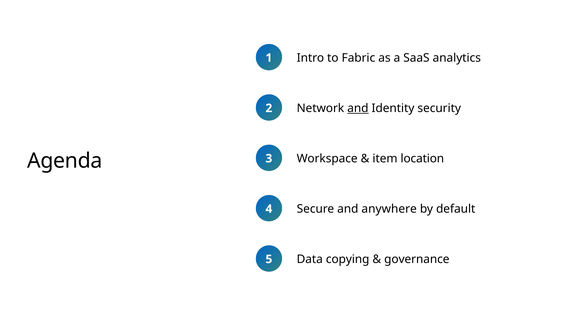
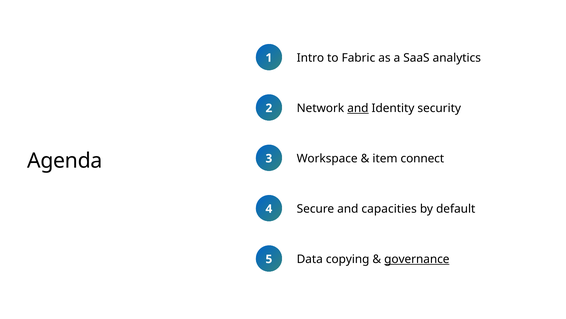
location: location -> connect (422, 158)
anywhere: anywhere -> capacities (389, 208)
governance underline: none -> present (417, 259)
